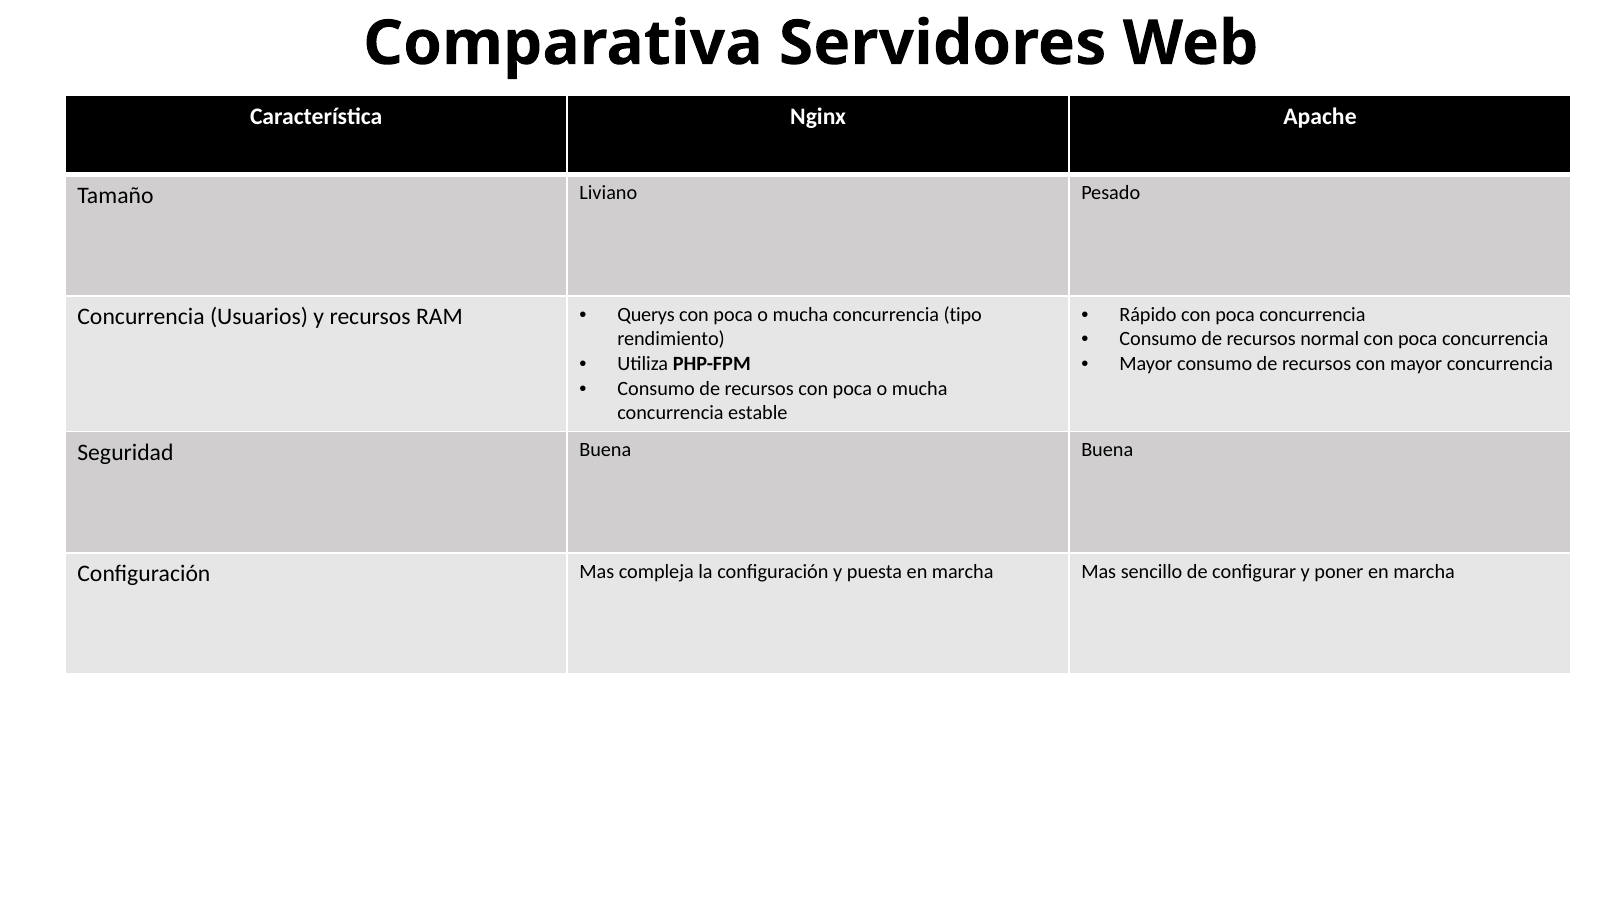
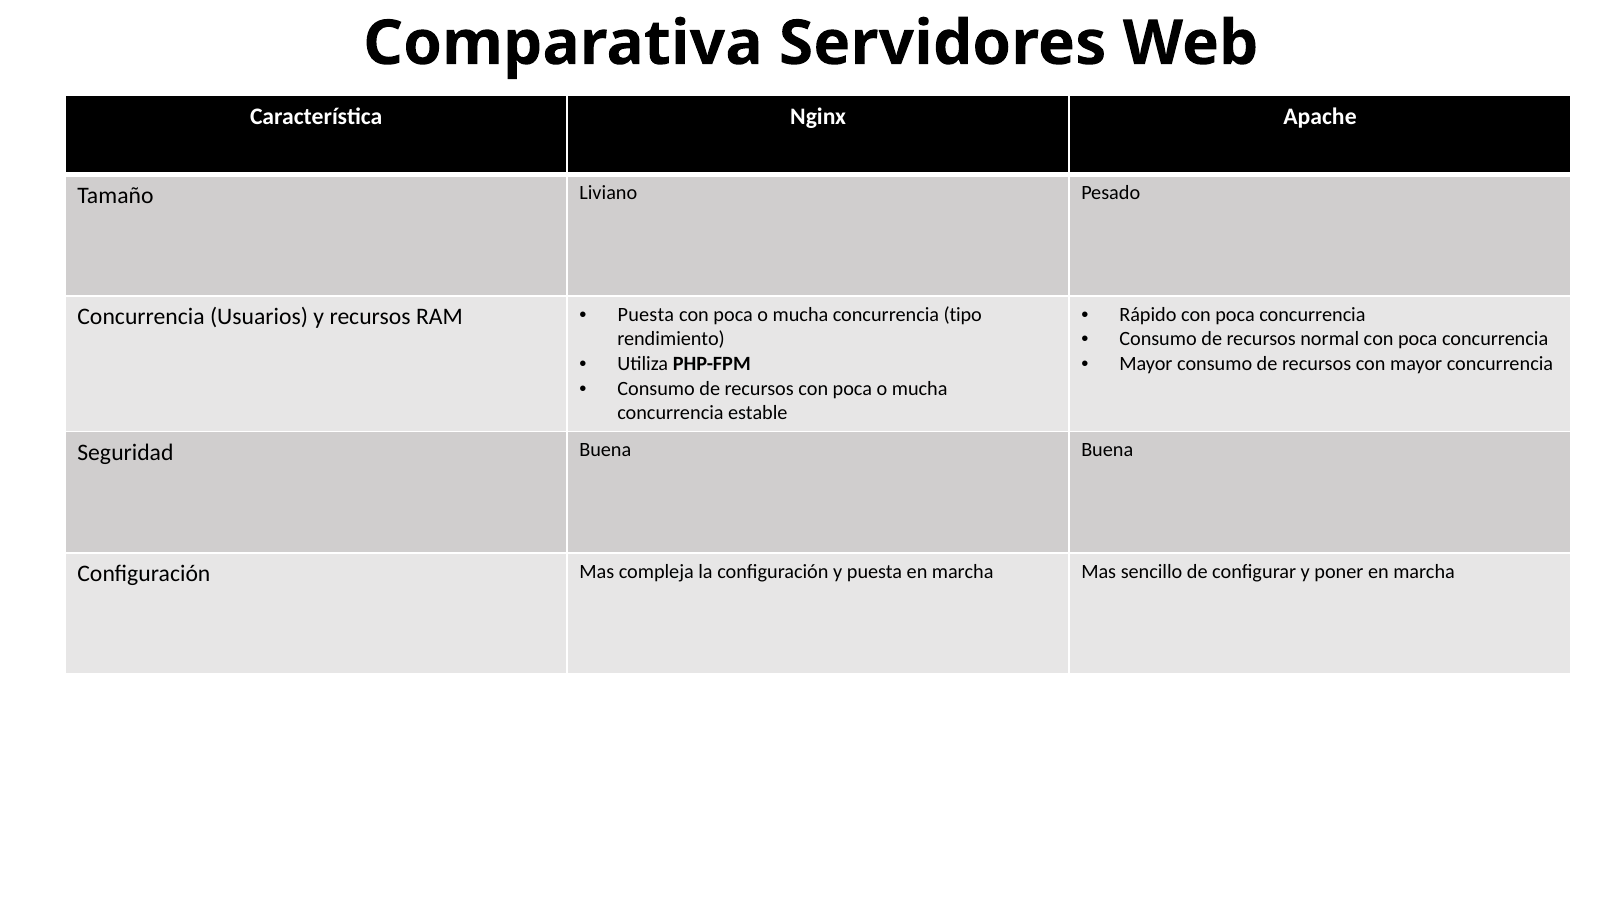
Querys: Querys -> Puesta (646, 315)
